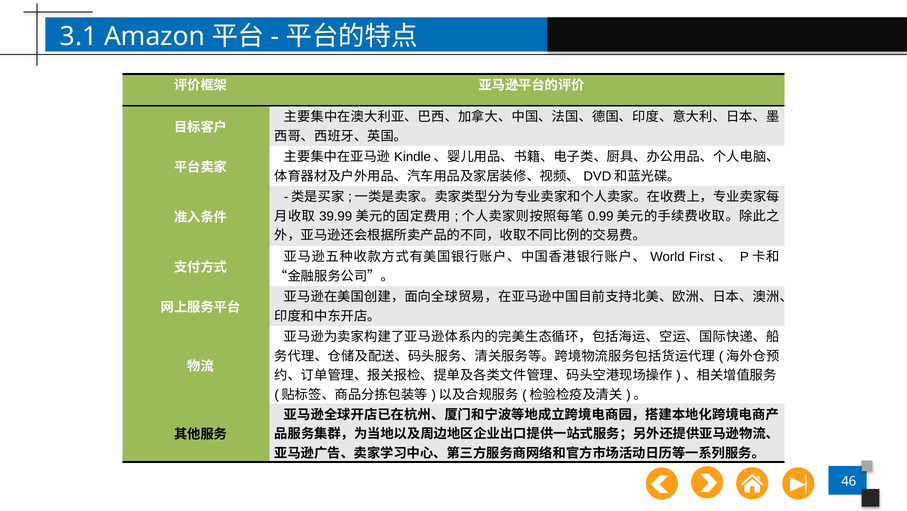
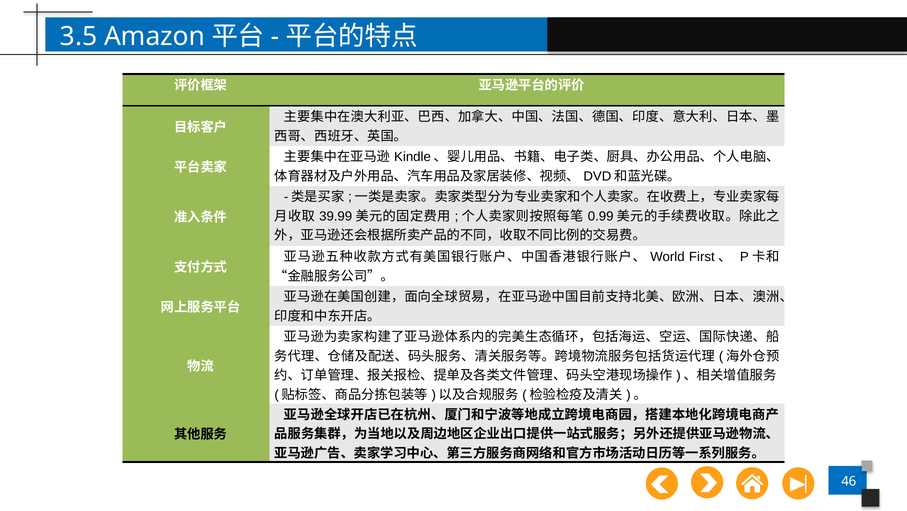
3.1: 3.1 -> 3.5 (79, 36)
